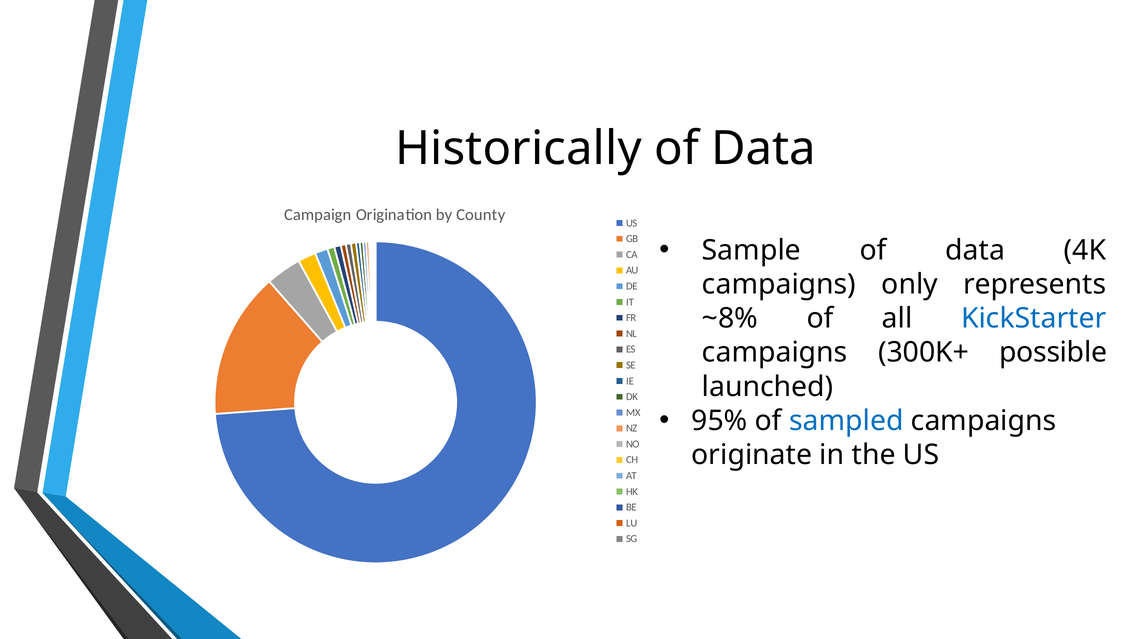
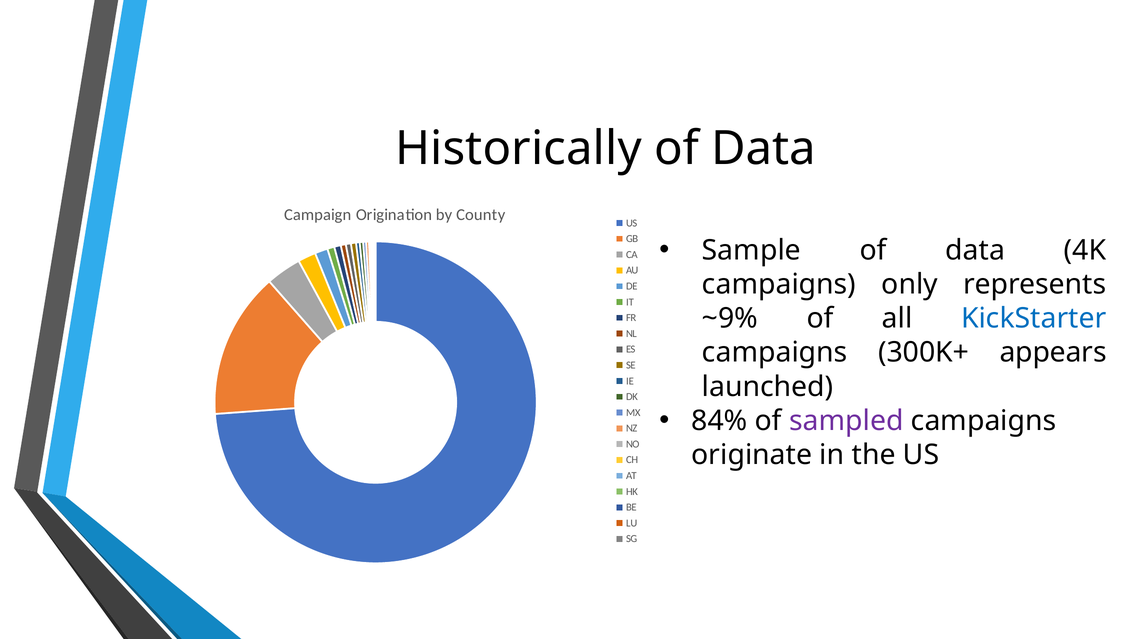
~8%: ~8% -> ~9% (730, 319)
possible: possible -> appears (1053, 353)
95%: 95% -> 84% (719, 421)
sampled colour: blue -> purple (846, 421)
